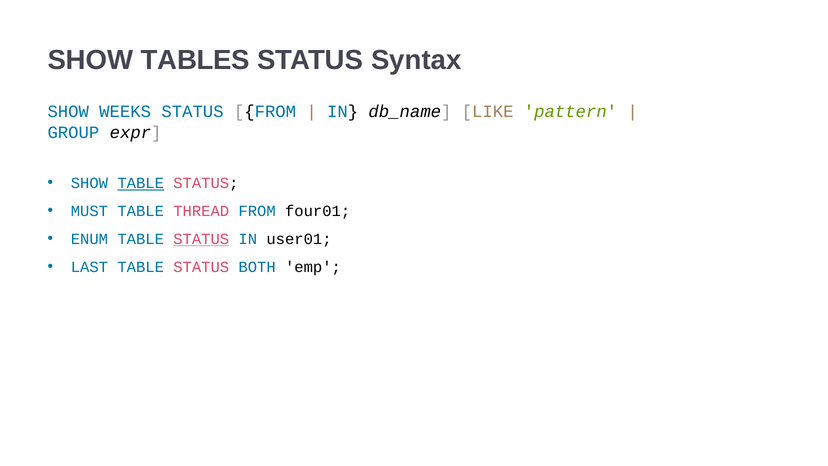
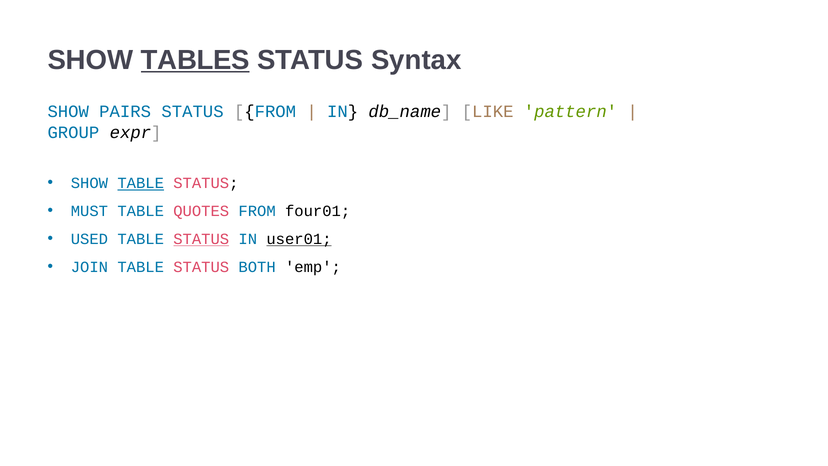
TABLES underline: none -> present (195, 60)
WEEKS: WEEKS -> PAIRS (125, 112)
THREAD: THREAD -> QUOTES (201, 211)
ENUM: ENUM -> USED (89, 239)
user01 underline: none -> present (299, 239)
LAST: LAST -> JOIN (89, 267)
